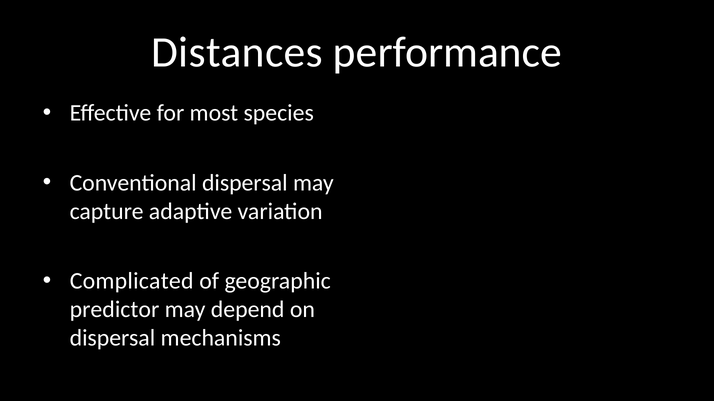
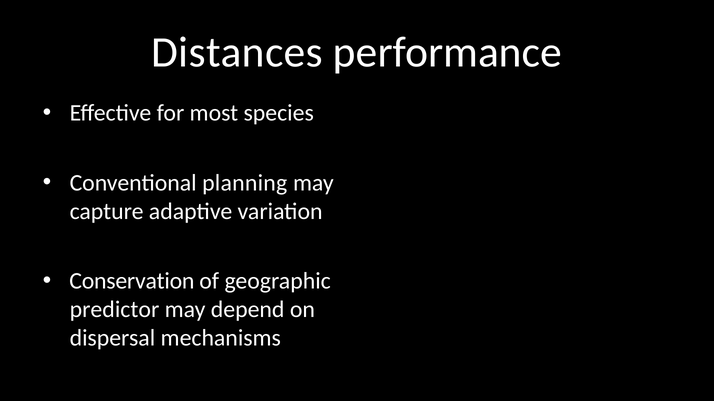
Conventional dispersal: dispersal -> planning (245, 183)
Complicated: Complicated -> Conservation (132, 281)
